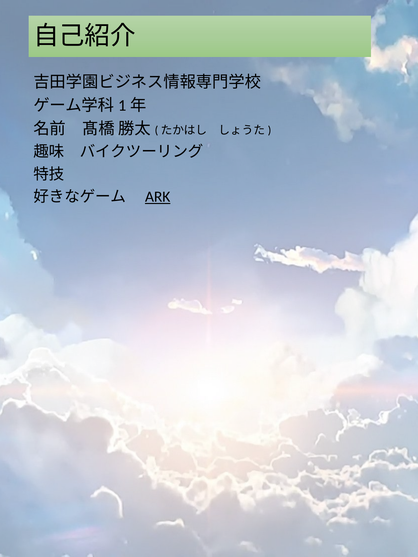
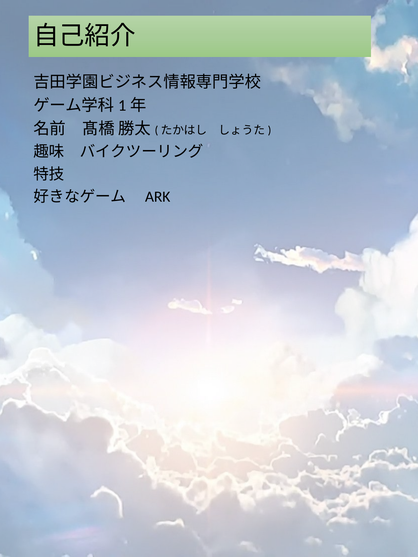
ARK underline: present -> none (158, 197)
